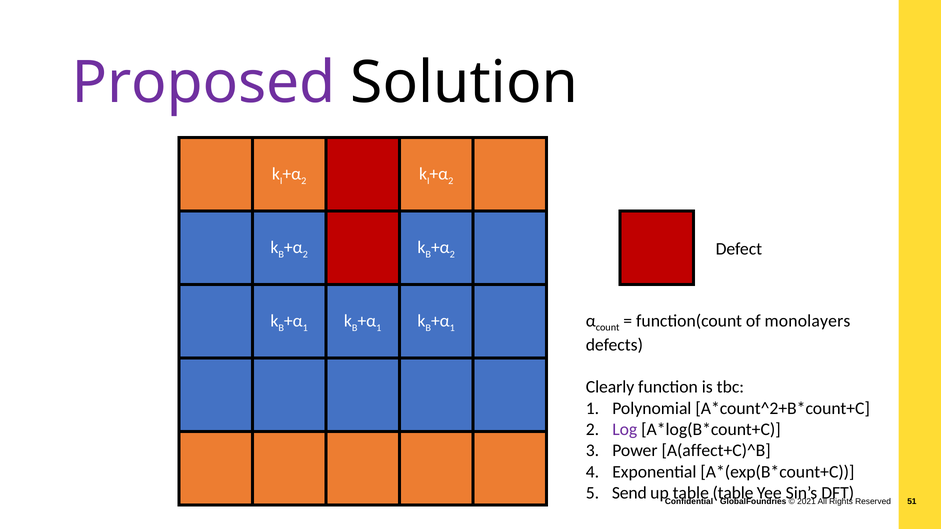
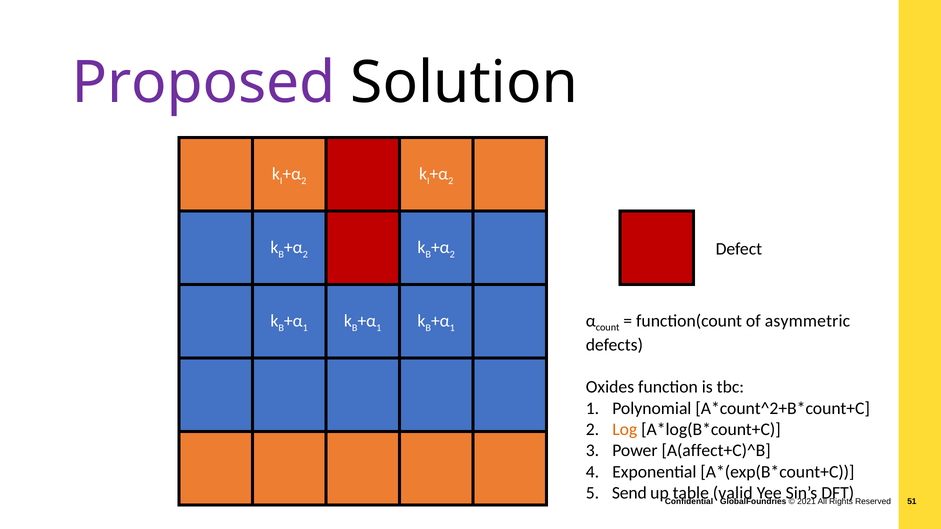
monolayers: monolayers -> asymmetric (807, 321)
Clearly: Clearly -> Oxides (610, 387)
Log colour: purple -> orange (625, 430)
table: table -> valid (733, 493)
